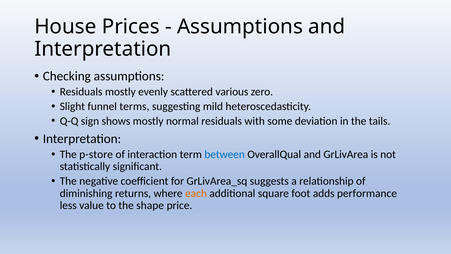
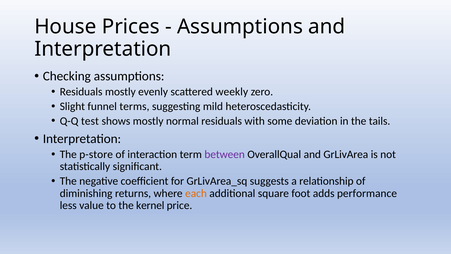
various: various -> weekly (232, 92)
sign: sign -> test (90, 121)
between colour: blue -> purple (225, 154)
shape: shape -> kernel (150, 205)
